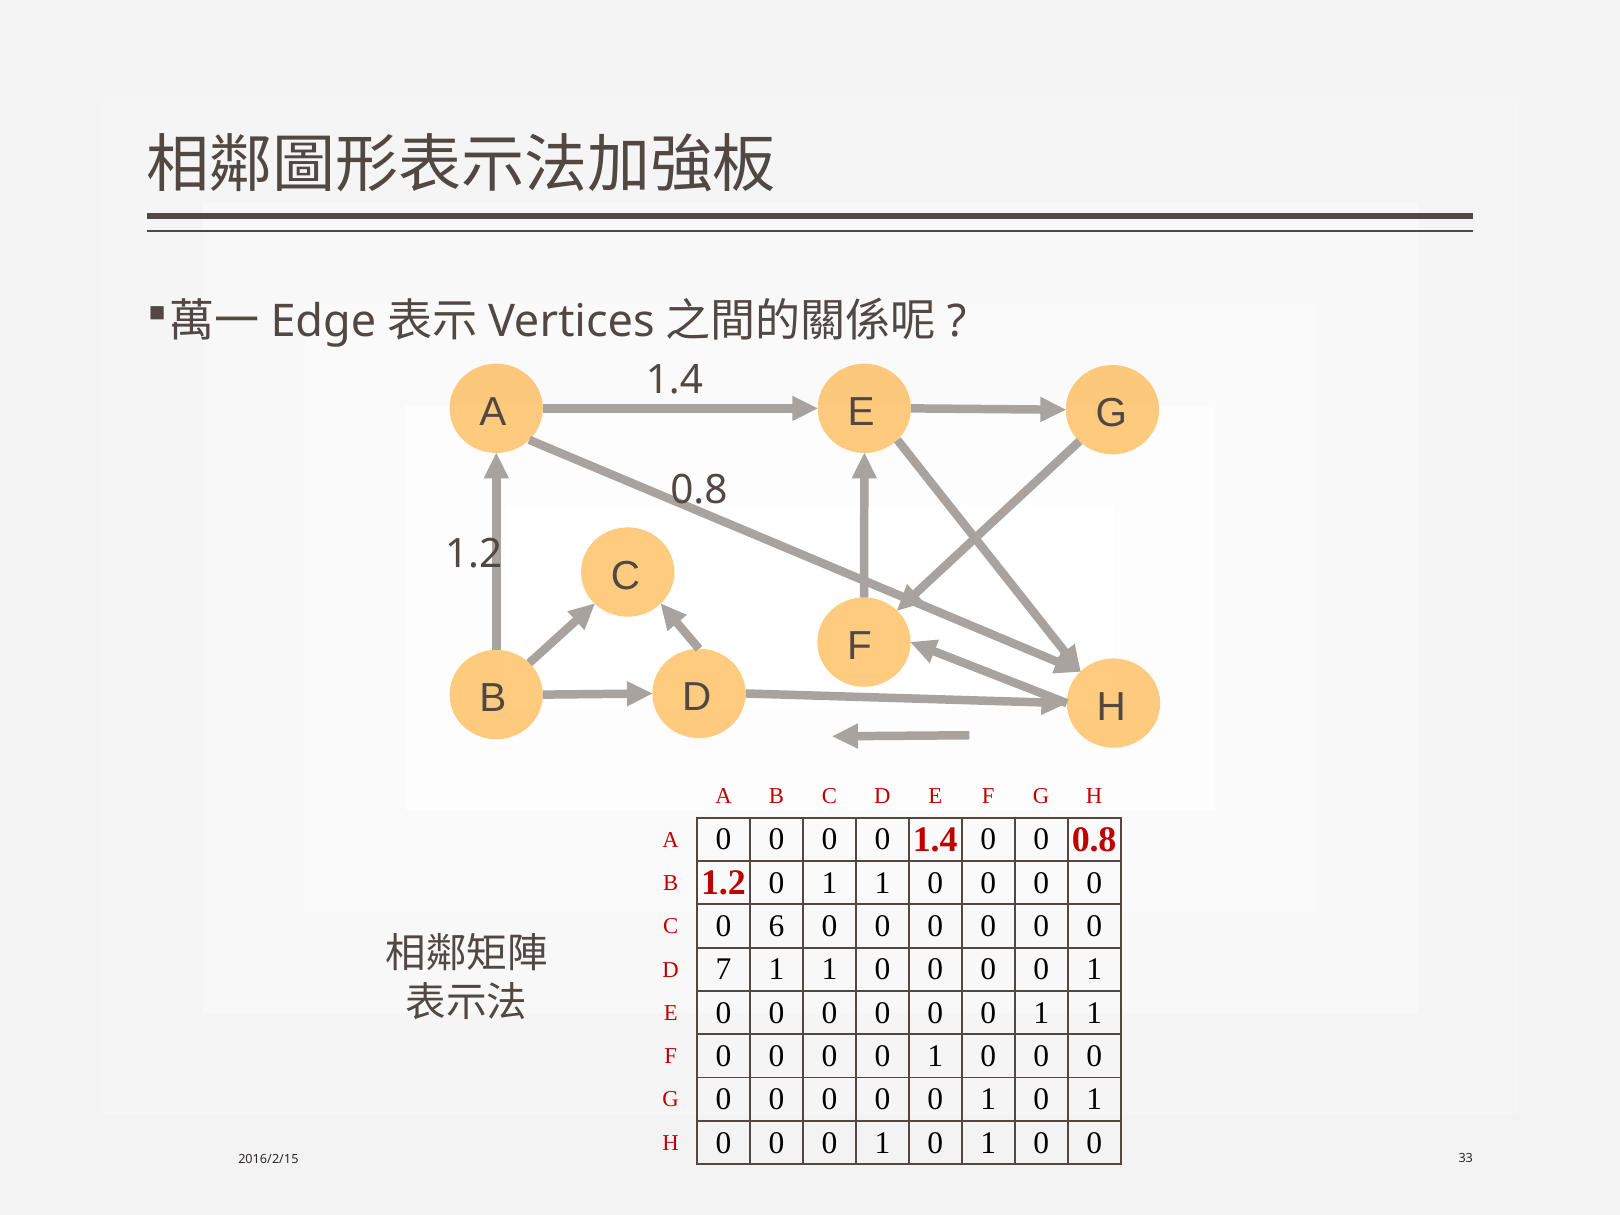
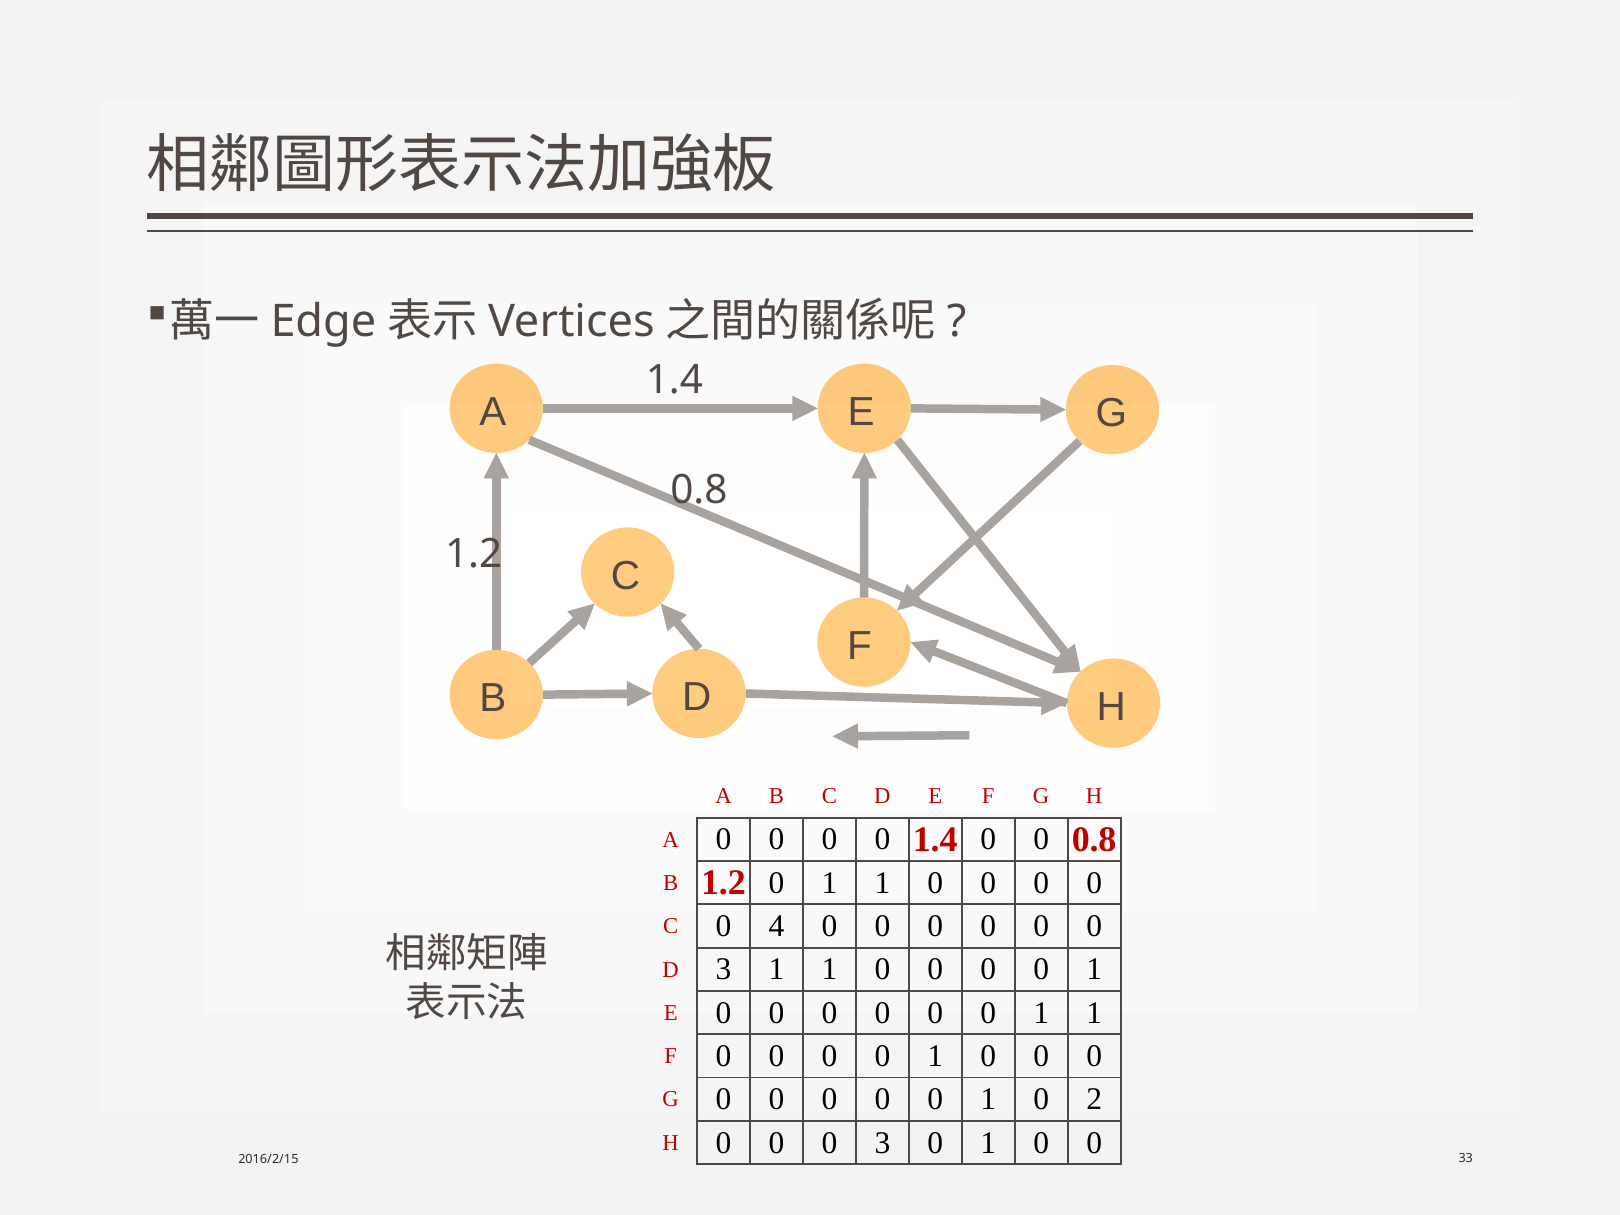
6: 6 -> 4 (777, 926)
D 7: 7 -> 3 (724, 969)
1: 1 -> 2 (1094, 1099)
1: 1 -> 3 (882, 1143)
